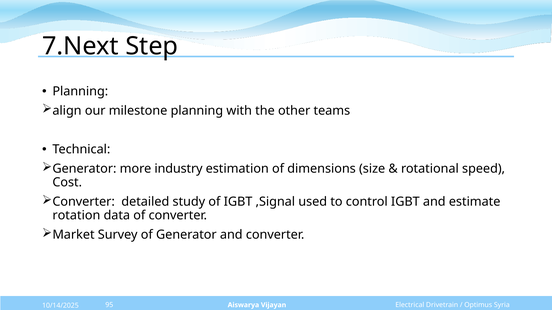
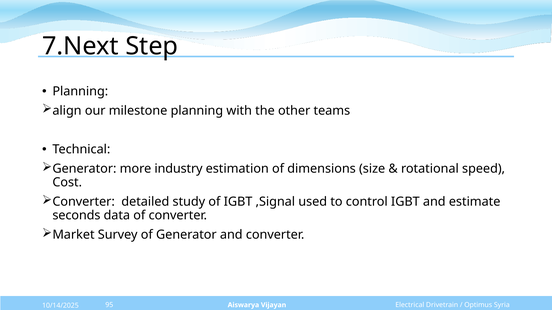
rotation: rotation -> seconds (76, 216)
